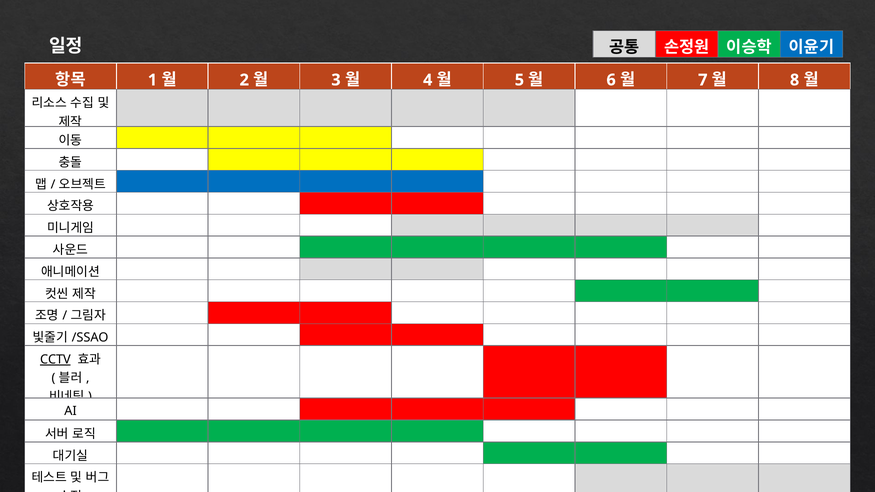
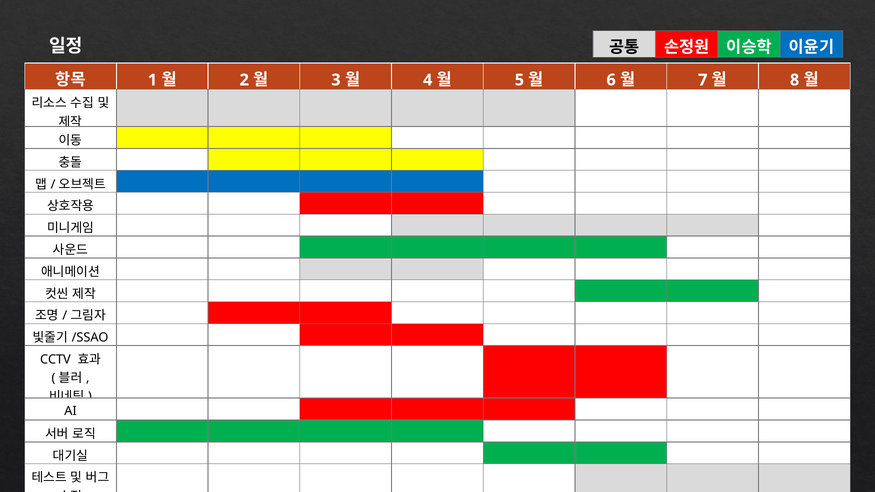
CCTV underline: present -> none (55, 360)
